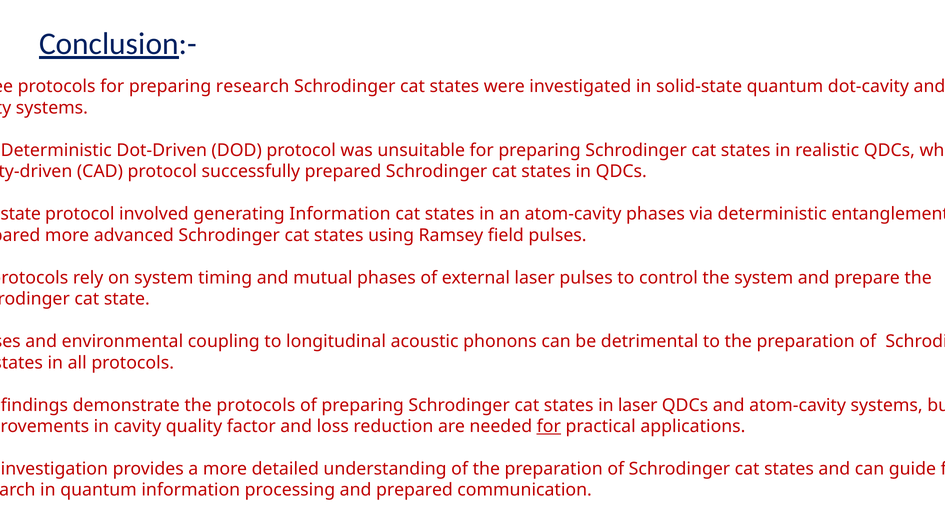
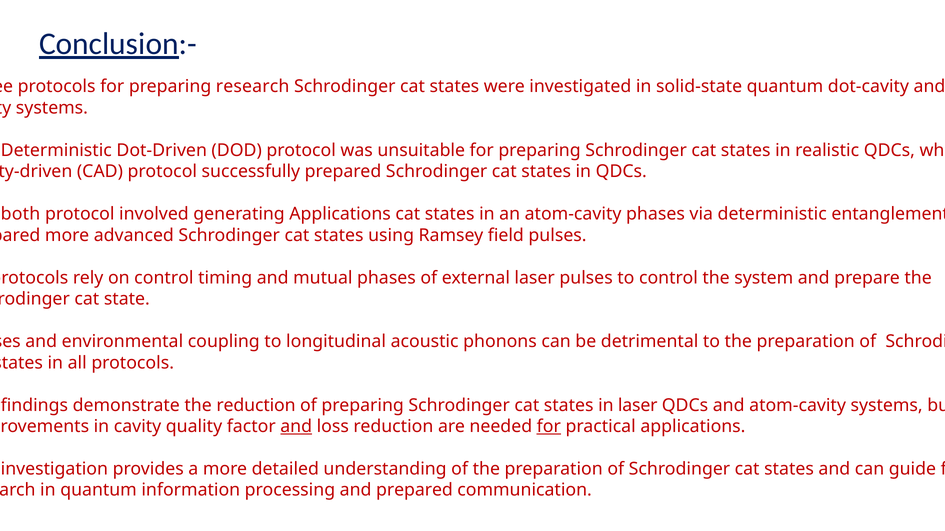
state: state -> both (20, 214)
generating Information: Information -> Applications (340, 214)
on system: system -> control (164, 278)
the protocols: protocols -> reduction (256, 406)
and underline: none -> present (296, 427)
